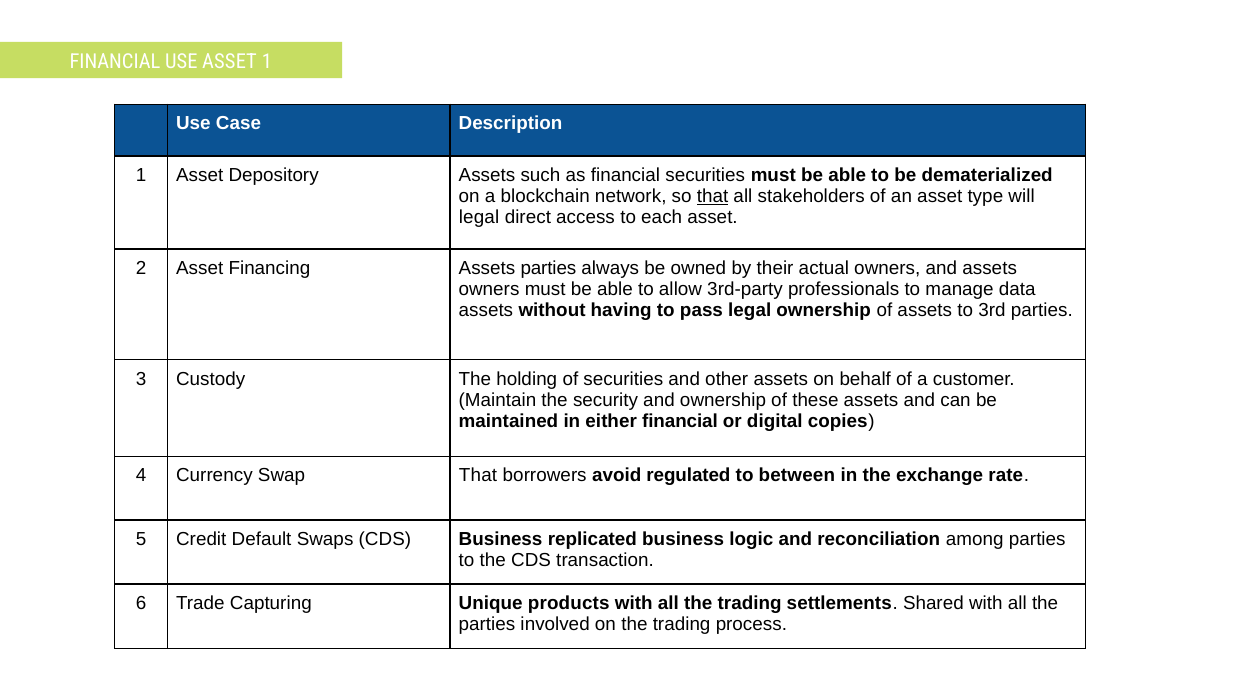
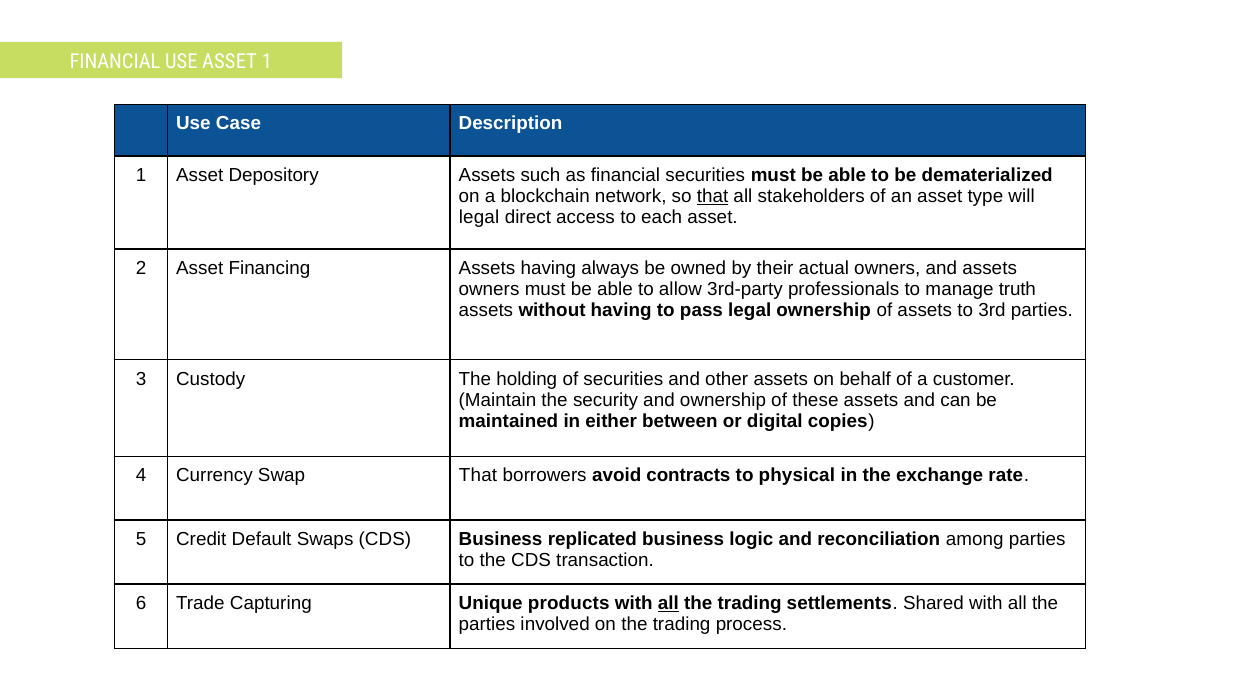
Assets parties: parties -> having (548, 268)
data: data -> truth (1017, 289)
either financial: financial -> between (680, 421)
regulated: regulated -> contracts (688, 475)
between: between -> physical (797, 475)
all underline: none -> present (668, 603)
